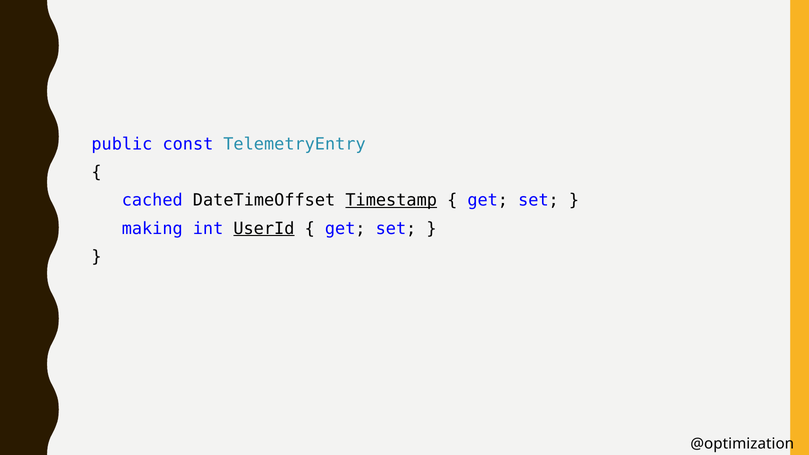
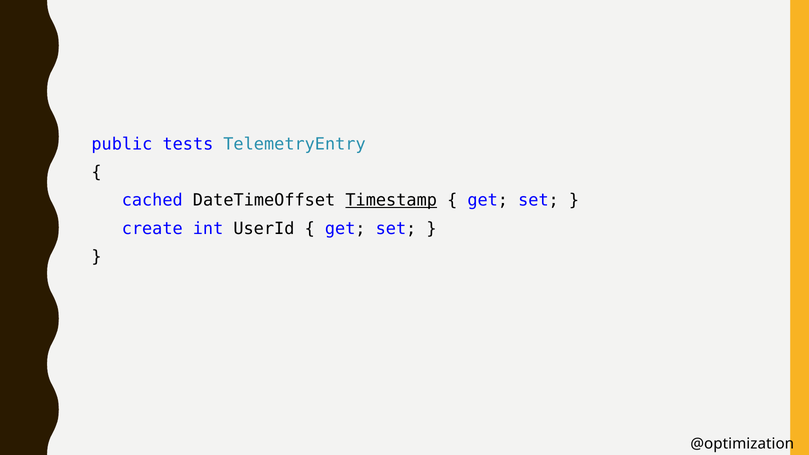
const: const -> tests (188, 144)
making: making -> create (152, 229)
UserId underline: present -> none (264, 229)
